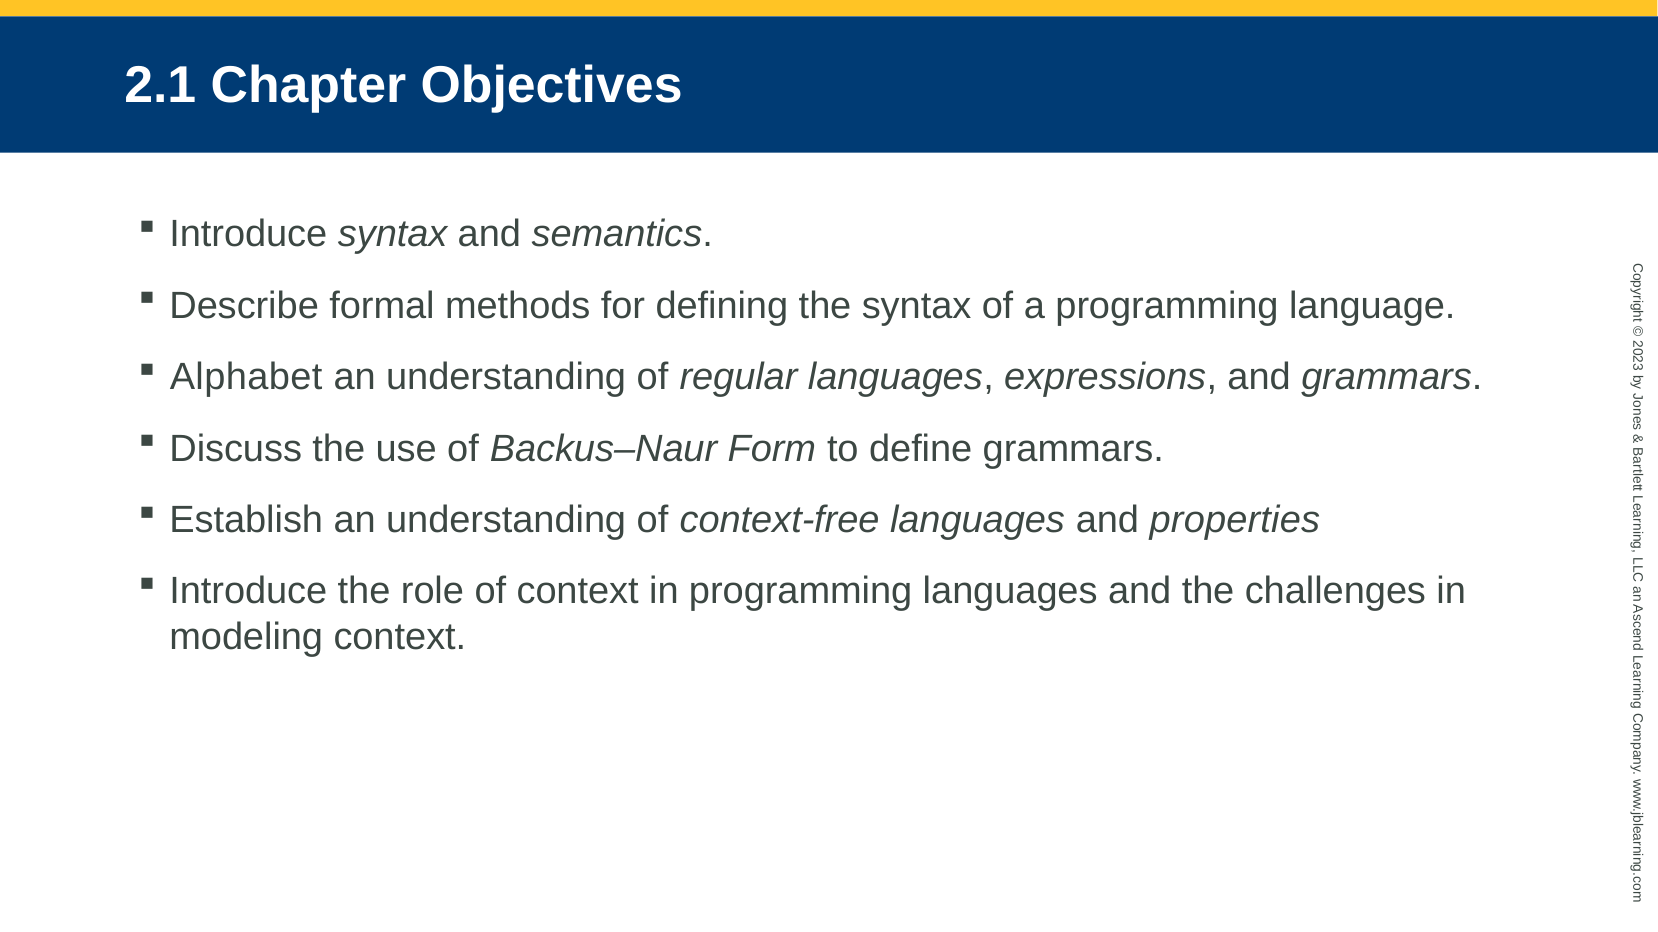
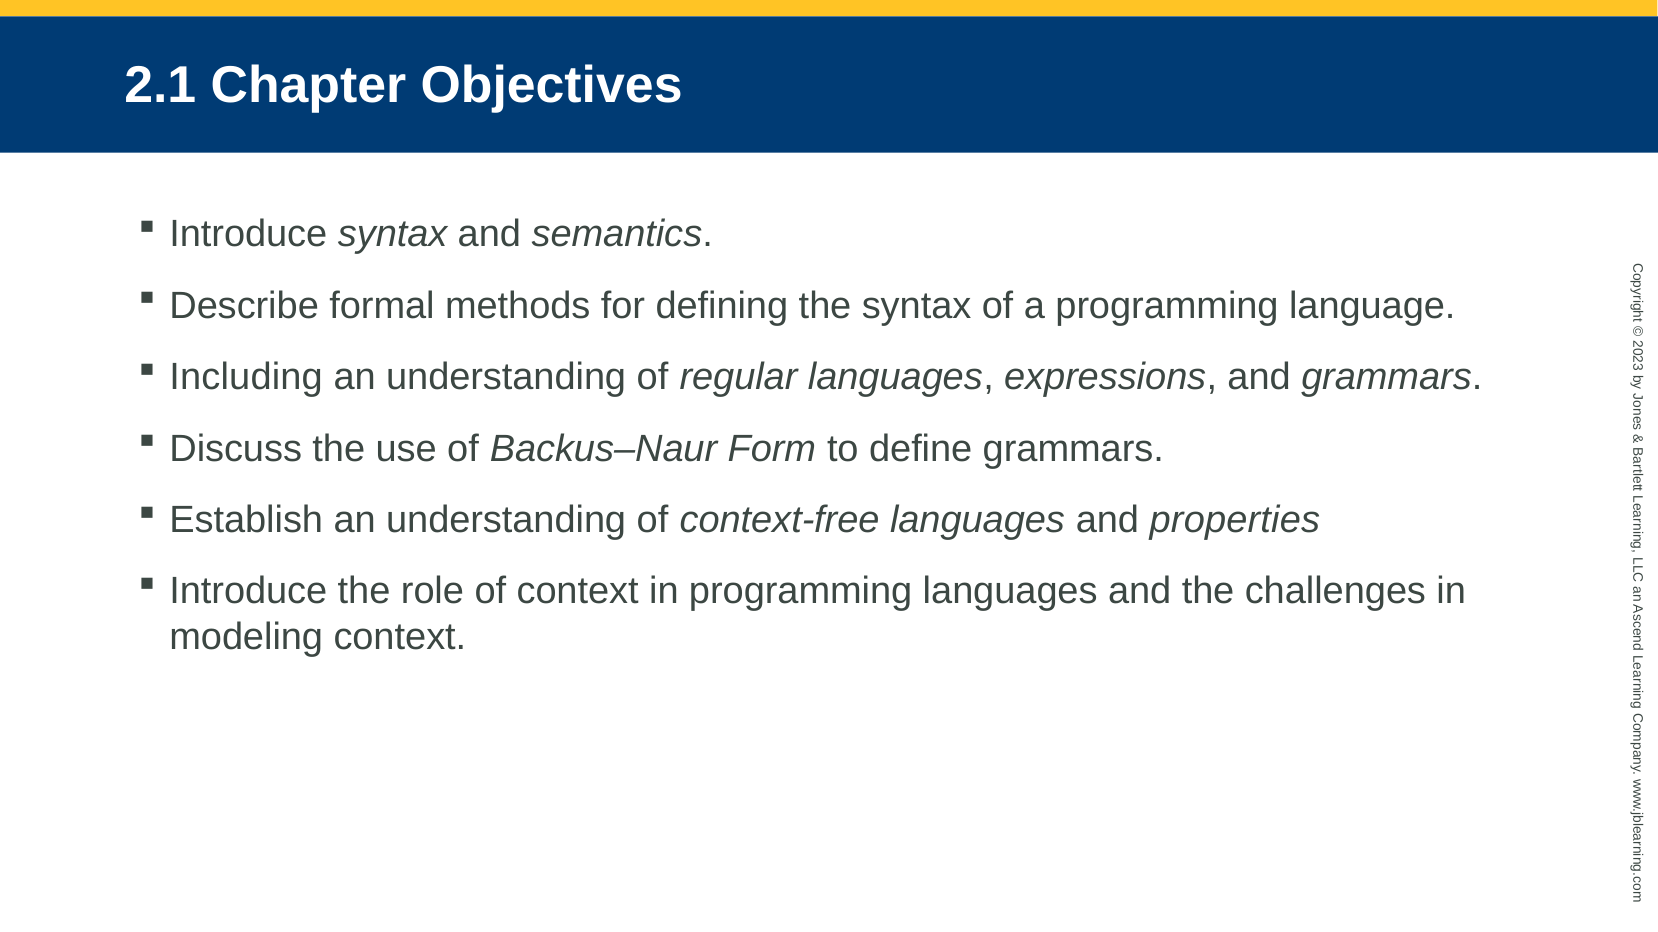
Alphabet: Alphabet -> Including (246, 377)
